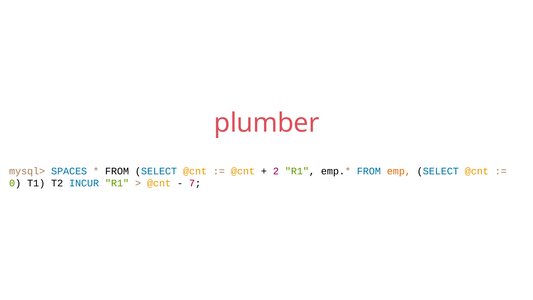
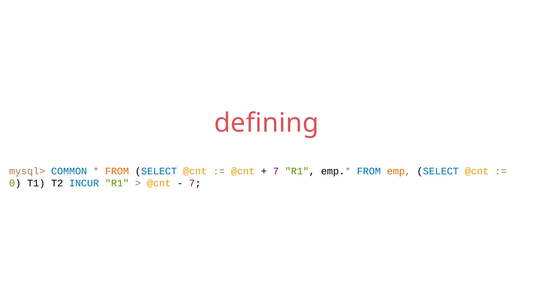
plumber: plumber -> defining (266, 123)
SPACES: SPACES -> COMMON (69, 171)
FROM colour: black -> orange (117, 171)
2: 2 -> 7 (276, 171)
